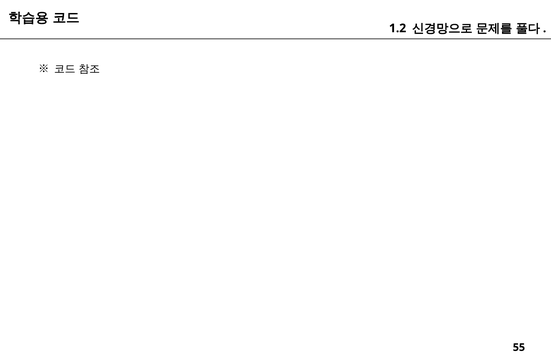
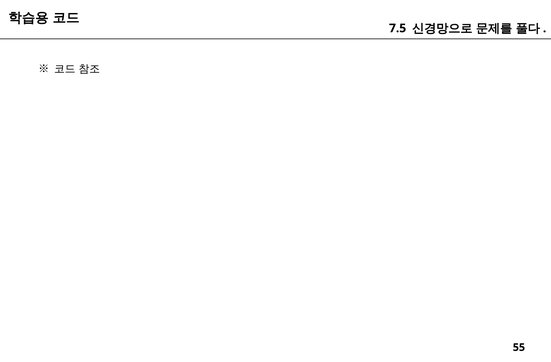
1.2: 1.2 -> 7.5 (398, 28)
